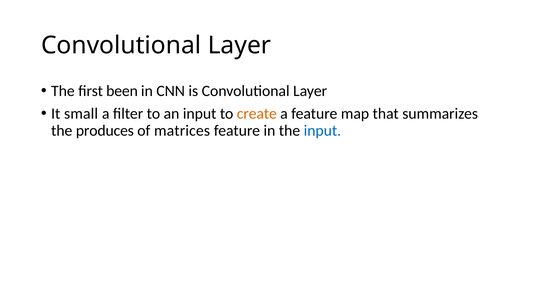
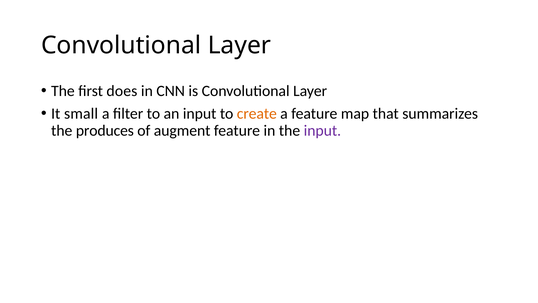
been: been -> does (122, 91)
matrices: matrices -> augment (182, 130)
input colour: blue -> purple (322, 130)
